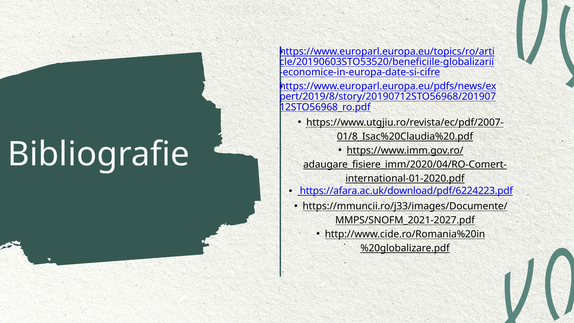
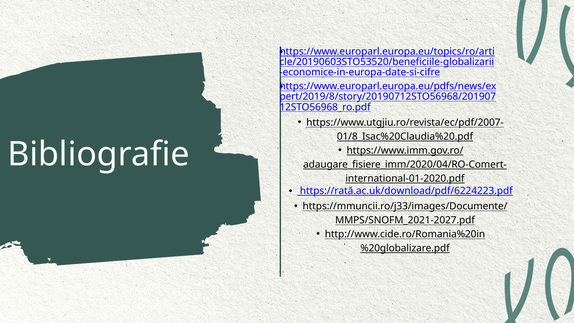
https://afara.ac.uk/download/pdf/6224223.pdf: https://afara.ac.uk/download/pdf/6224223.pdf -> https://rată.ac.uk/download/pdf/6224223.pdf (406, 191)
